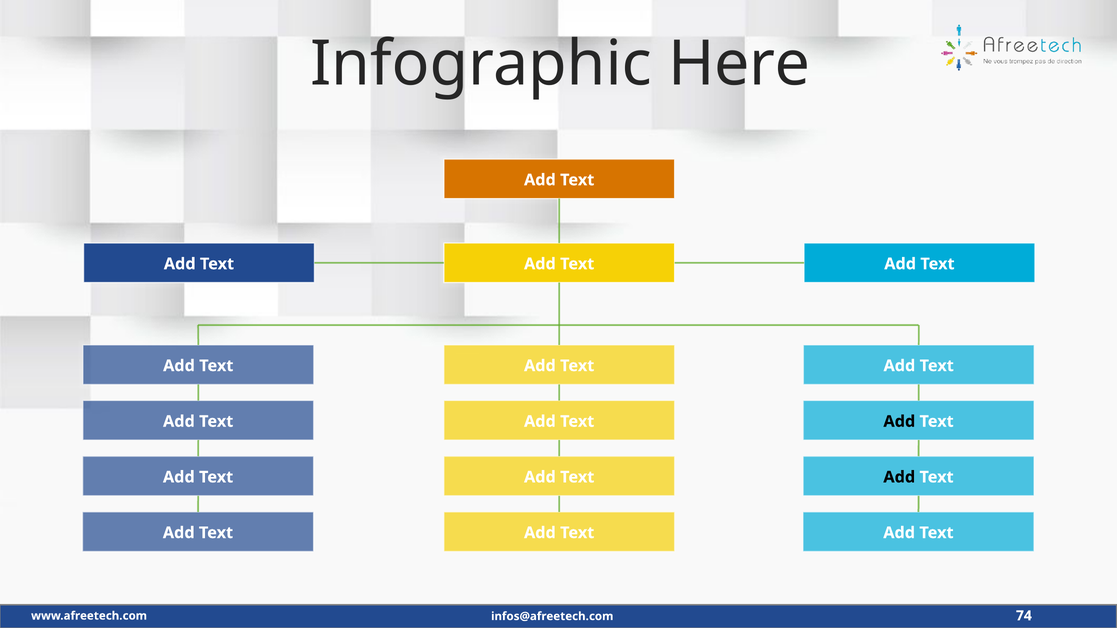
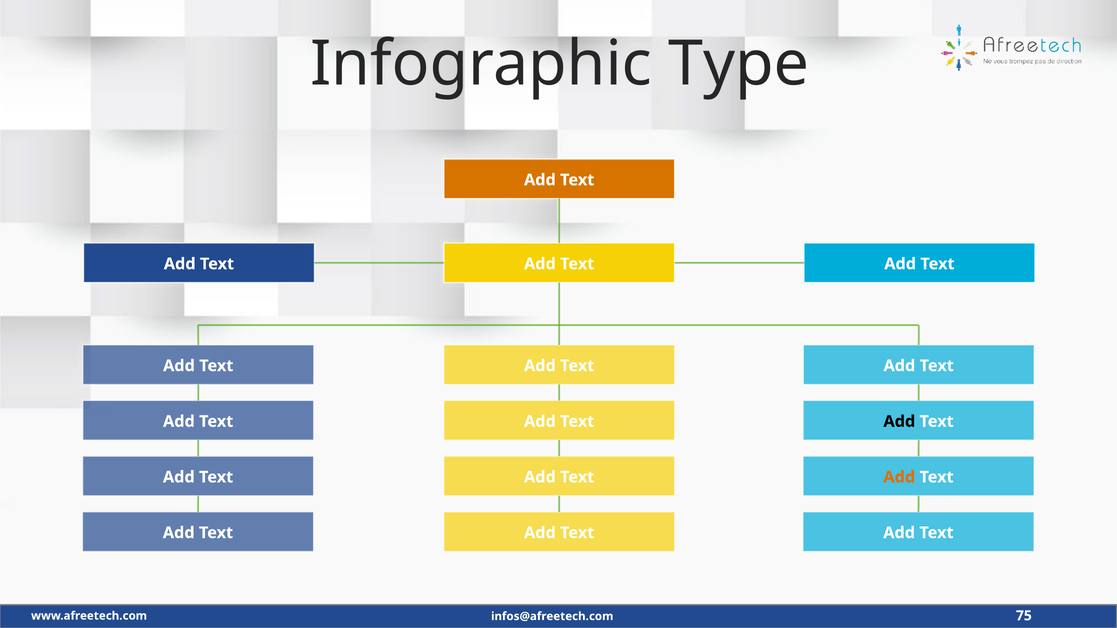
Here: Here -> Type (739, 64)
Add colour: black -> orange (899, 477)
74: 74 -> 75 (1024, 616)
